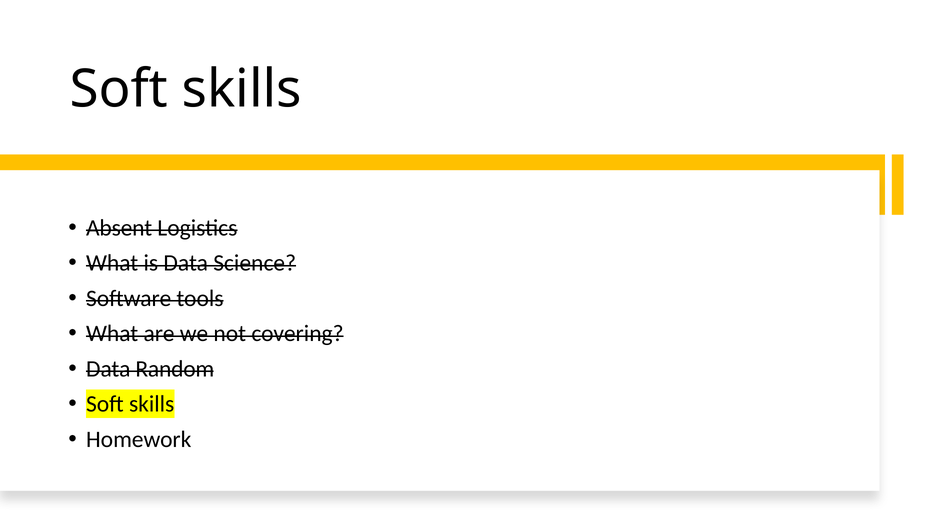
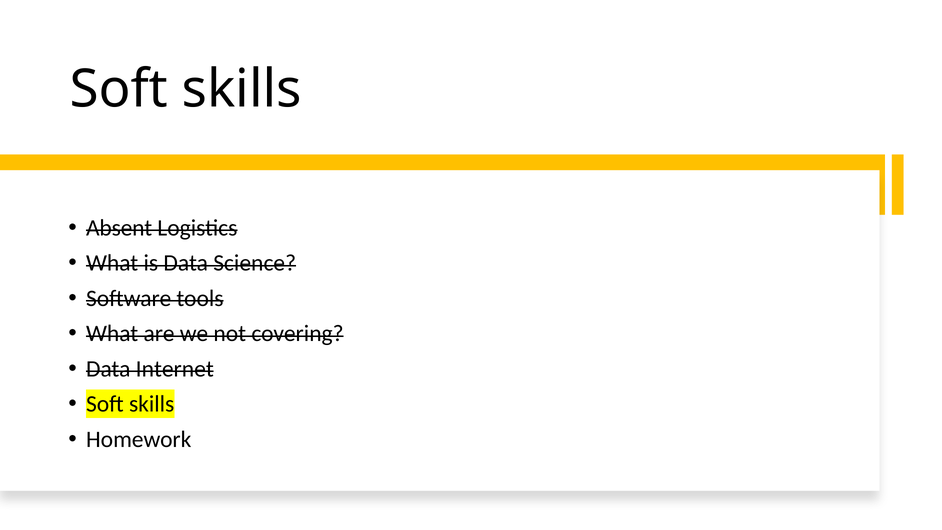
Random: Random -> Internet (175, 369)
